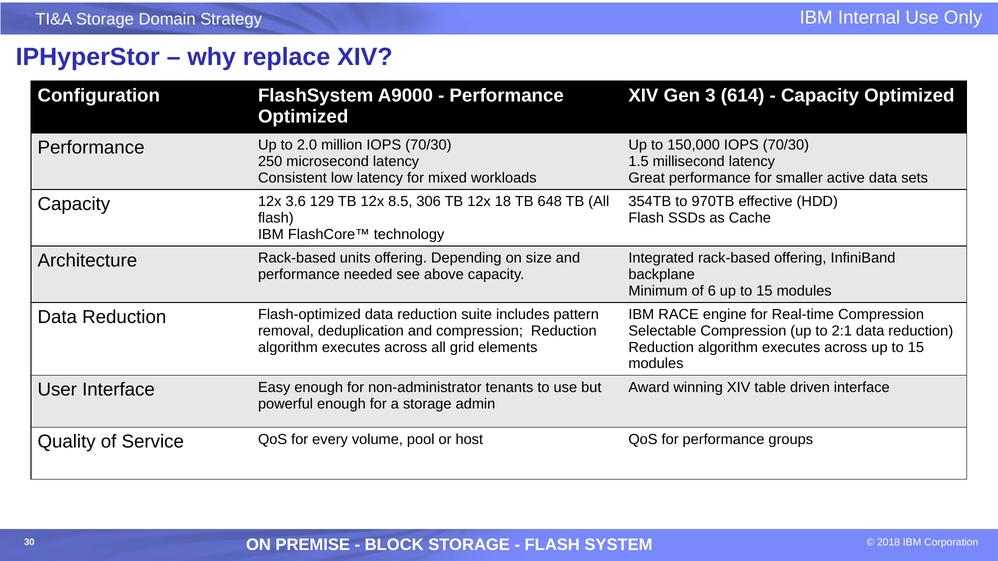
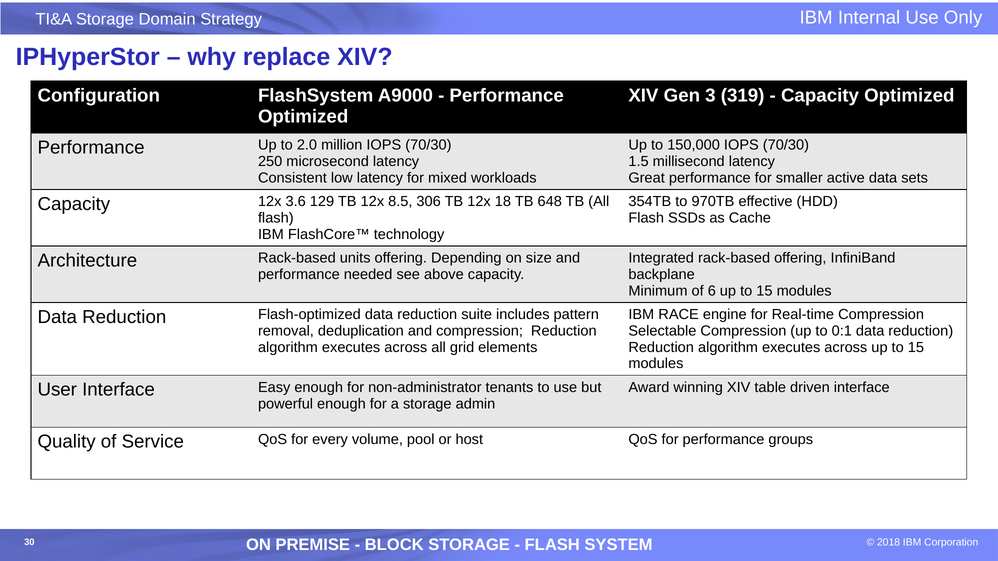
614: 614 -> 319 (743, 96)
2:1: 2:1 -> 0:1 (842, 331)
